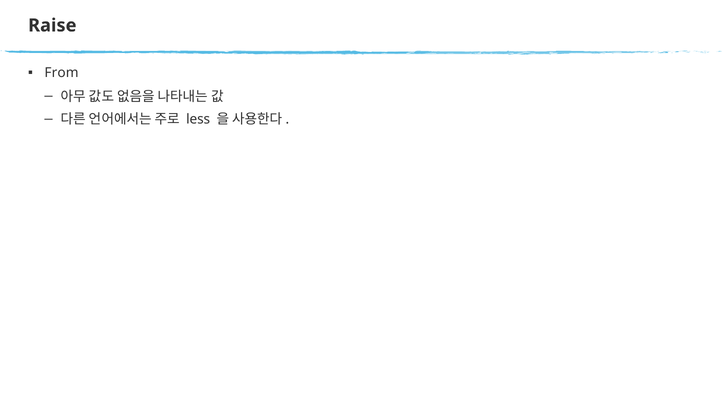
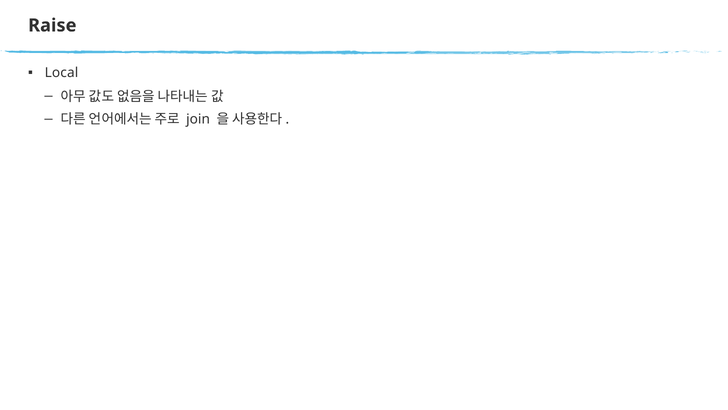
From: From -> Local (62, 73)
less: less -> join (198, 119)
